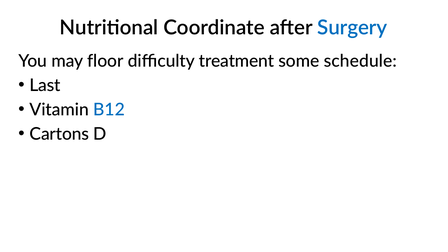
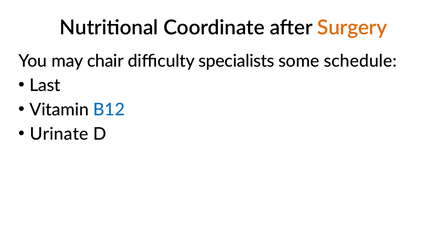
Surgery colour: blue -> orange (352, 28)
floor: floor -> chair (105, 61)
treatment: treatment -> specialists (237, 61)
Cartons: Cartons -> Urinate (59, 134)
